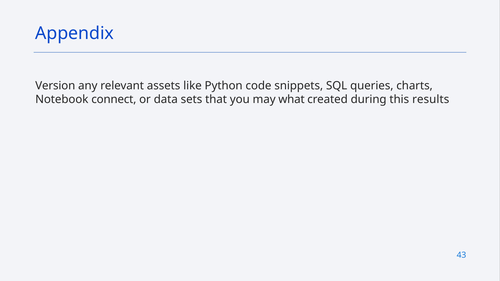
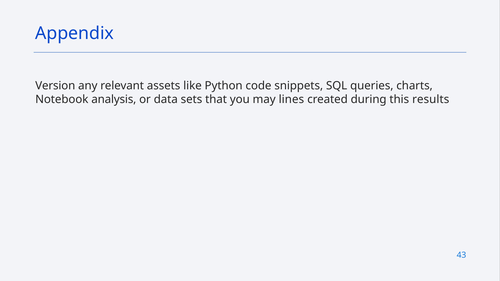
connect: connect -> analysis (114, 99)
what: what -> lines (291, 99)
